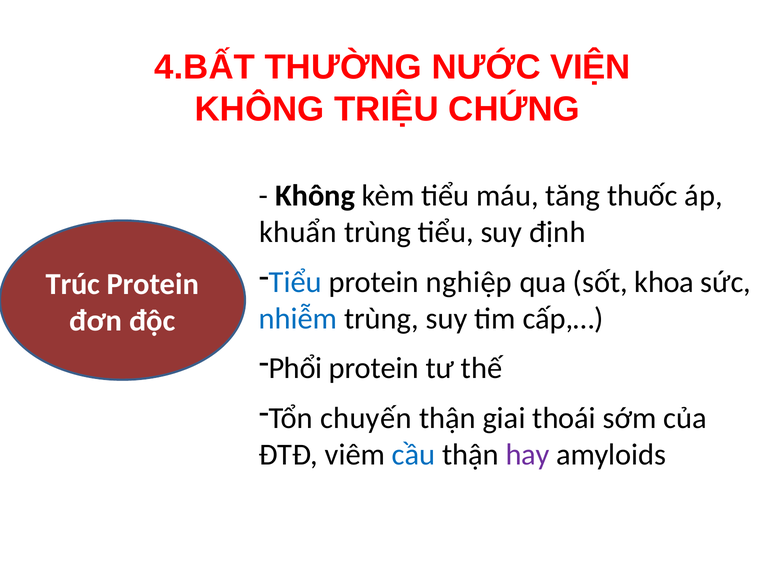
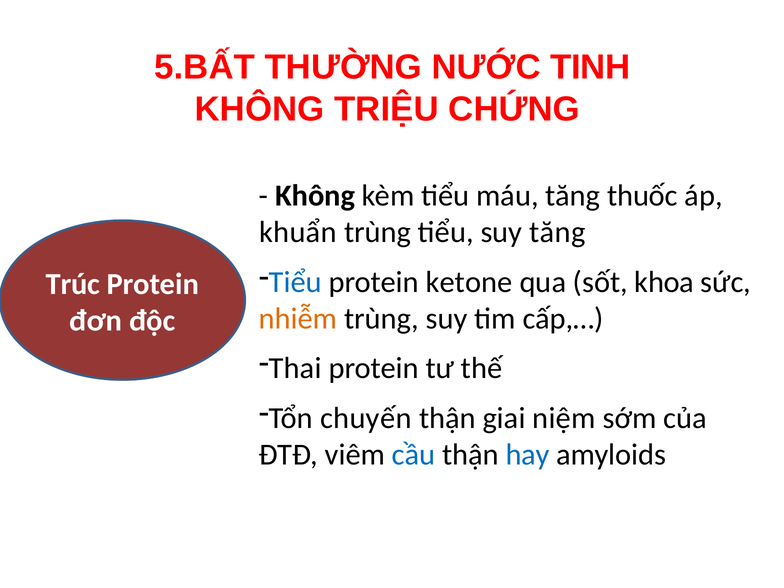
4.BẤT: 4.BẤT -> 5.BẤT (205, 67)
VIỆN: VIỆN -> TINH (590, 67)
suy định: định -> tăng (557, 232)
nghiệp: nghiệp -> ketone (469, 282)
nhiễm colour: blue -> orange (298, 319)
Phổi: Phổi -> Thai (295, 368)
thoái: thoái -> niệm (564, 418)
hay colour: purple -> blue (528, 455)
